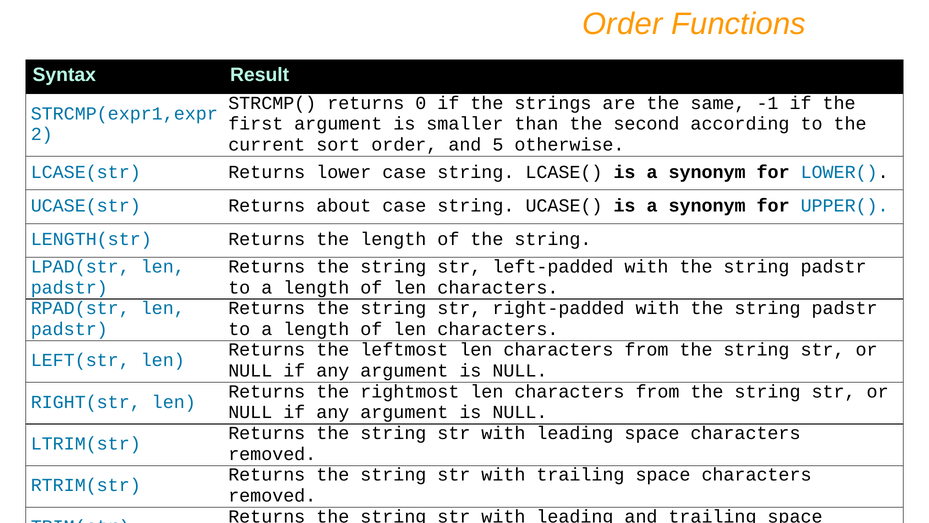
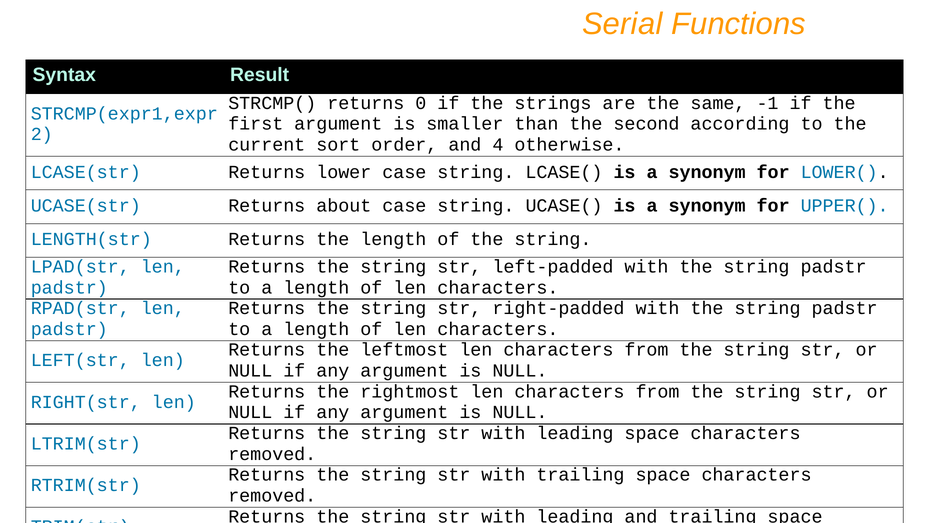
Order: Order -> Serial (622, 24)
5: 5 -> 4 (498, 145)
